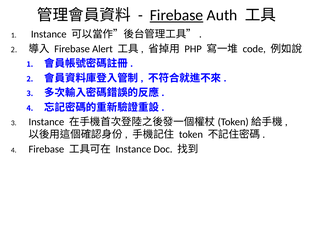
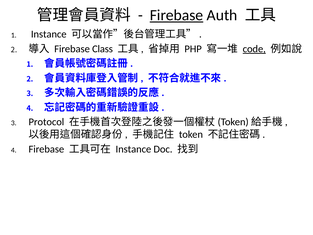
Alert: Alert -> Class (103, 49)
code underline: none -> present (254, 49)
Instance: Instance -> Protocol (46, 122)
